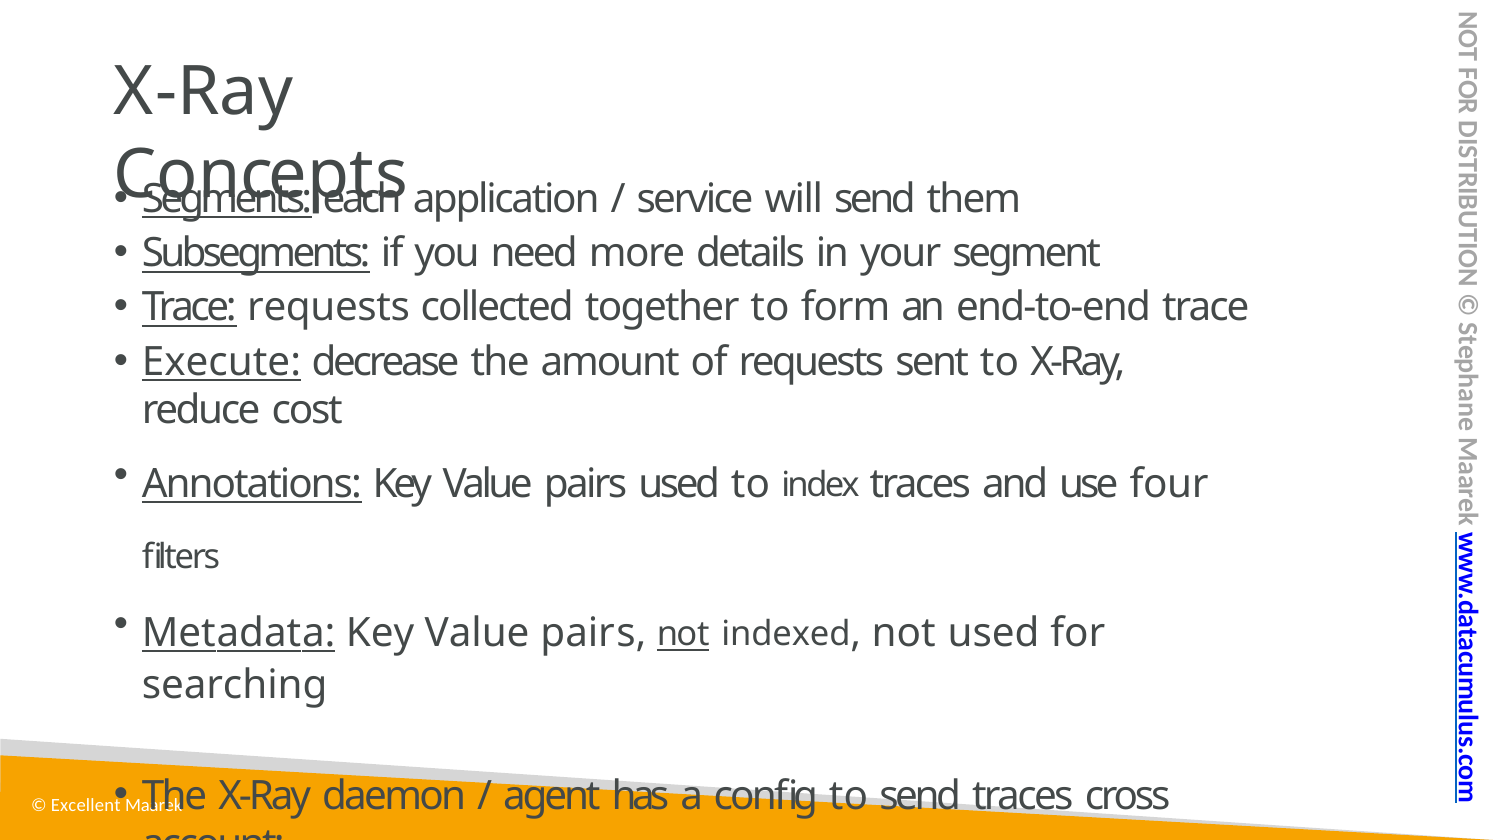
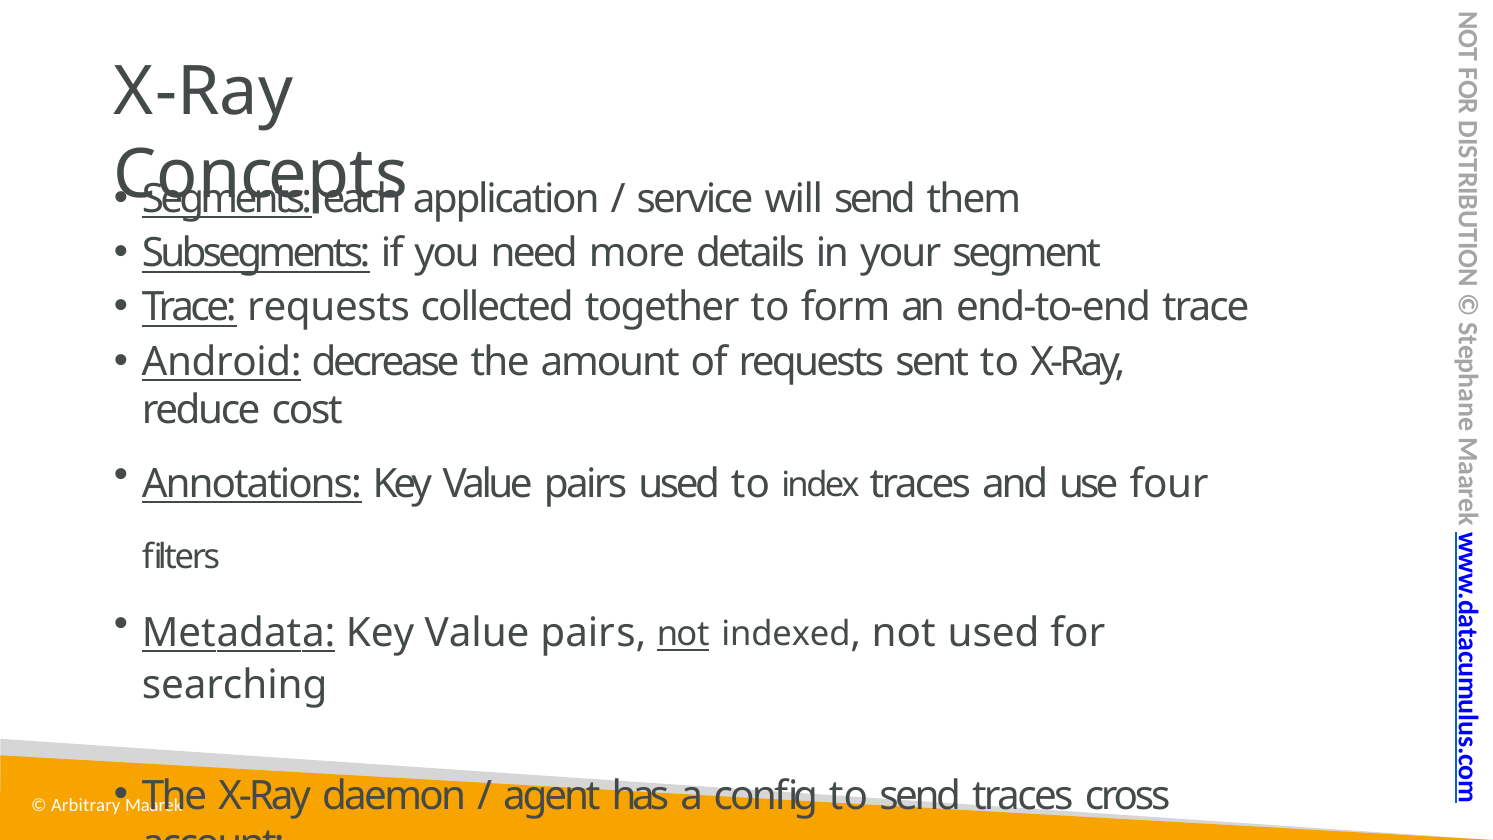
Execute: Execute -> Android (222, 362)
Excellent: Excellent -> Arbitrary (86, 805)
